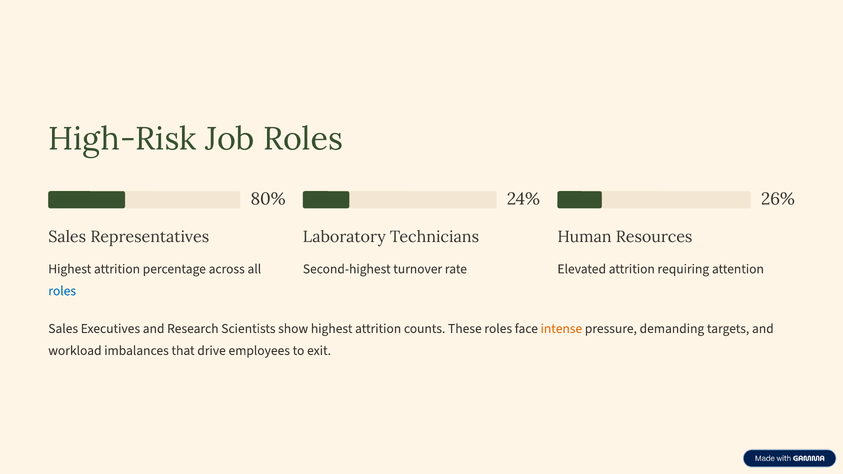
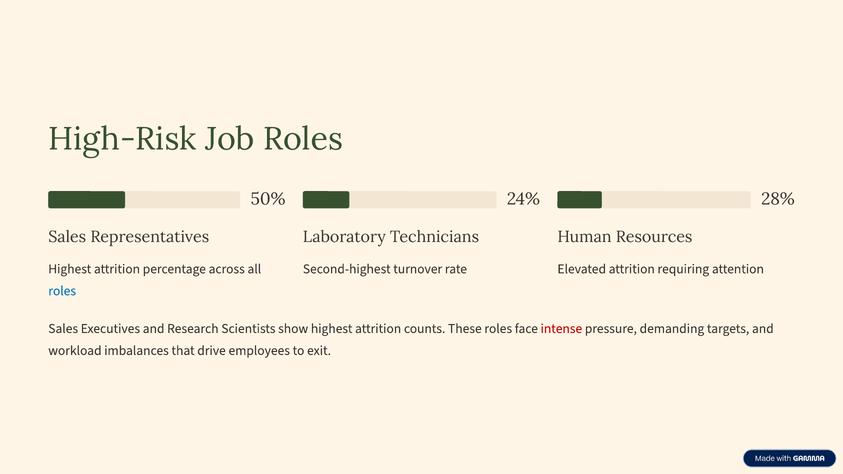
80%: 80% -> 50% (268, 199)
26%: 26% -> 28% (778, 199)
intense colour: orange -> red (561, 329)
